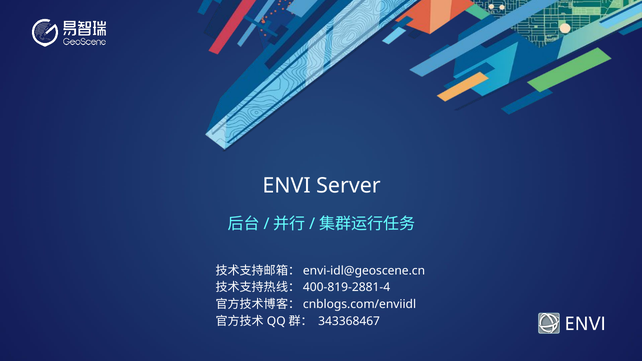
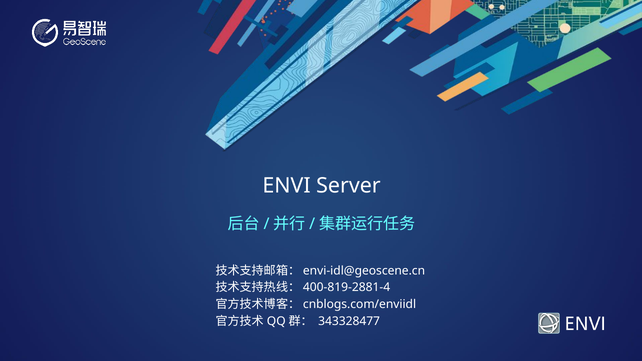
343368467: 343368467 -> 343328477 (349, 321)
